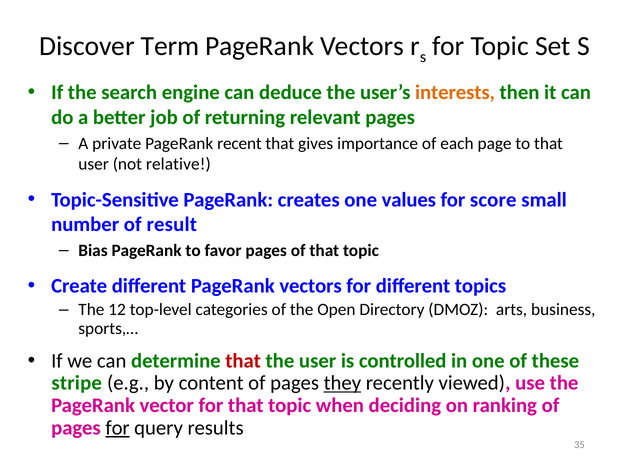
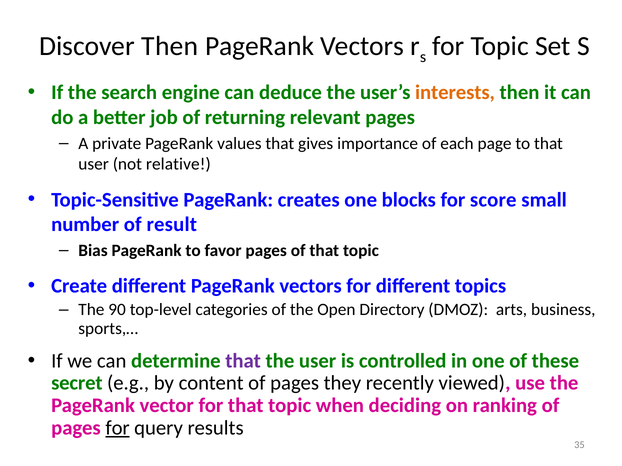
Discover Term: Term -> Then (170, 46)
recent: recent -> values (239, 144)
values: values -> blocks (409, 200)
12: 12 -> 90 (117, 310)
that colour: red -> purple (243, 361)
stripe: stripe -> secret (77, 383)
they underline: present -> none (342, 383)
